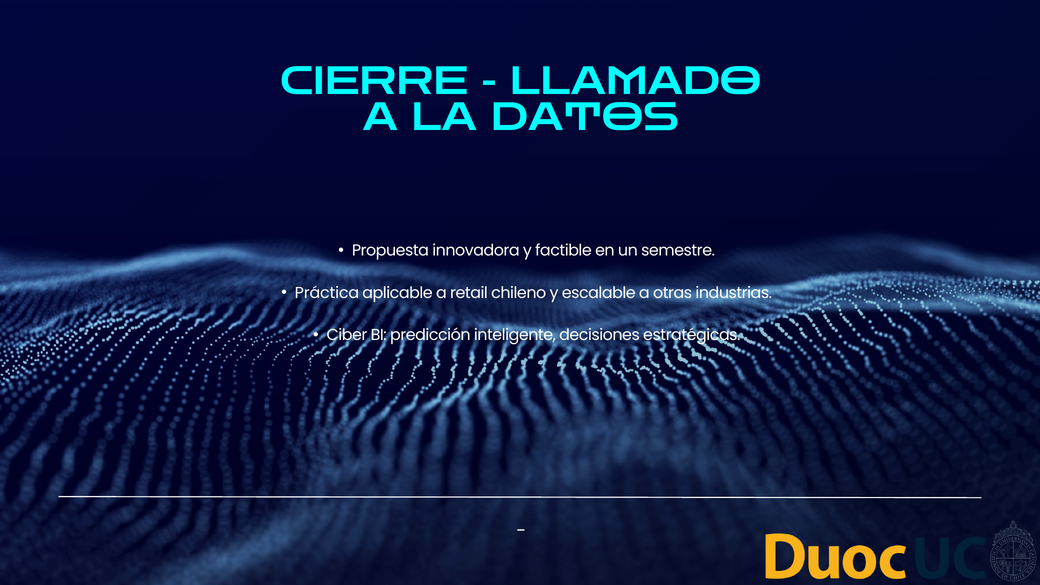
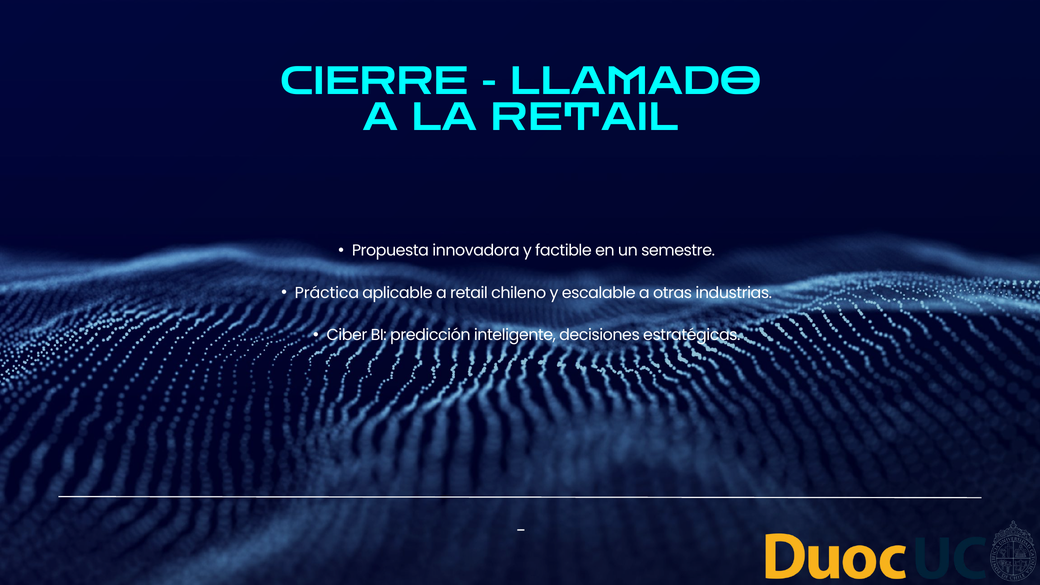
LA DATOS: DATOS -> RETAIL (585, 118)
